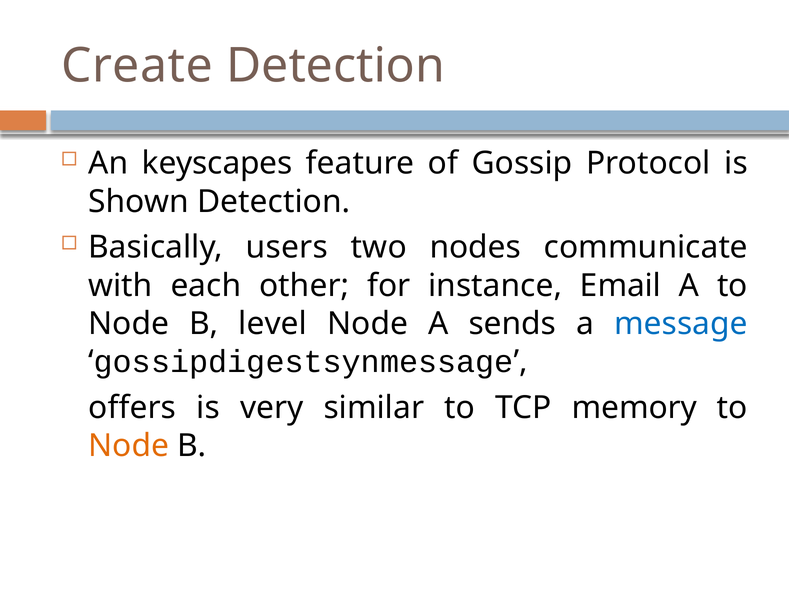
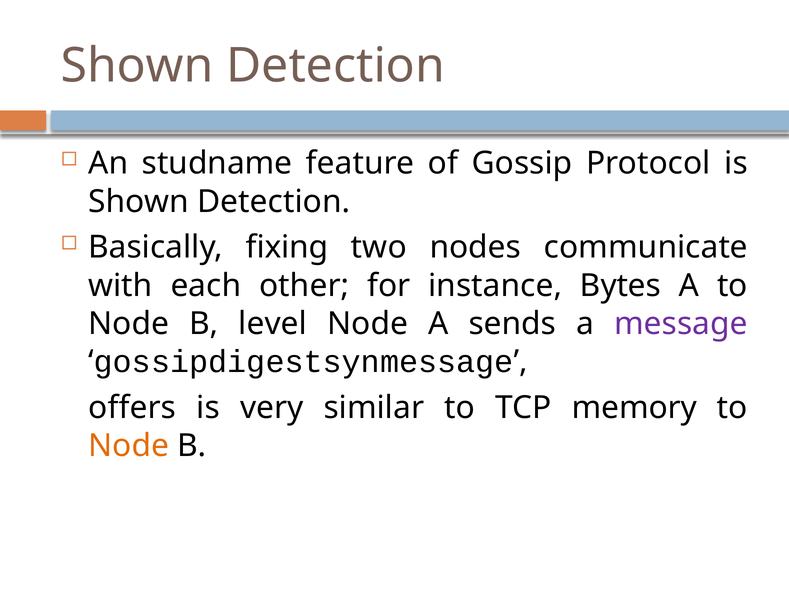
Create: Create -> Shown (137, 66)
keyscapes: keyscapes -> studname (217, 163)
users: users -> fixing (287, 247)
Email: Email -> Bytes (620, 285)
message colour: blue -> purple (681, 324)
